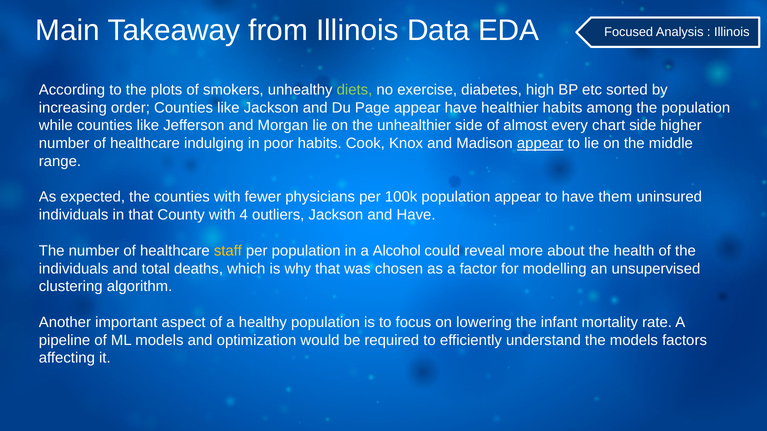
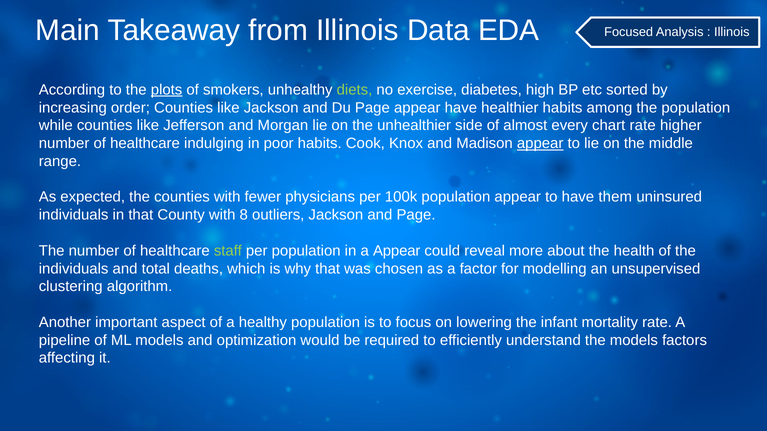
plots underline: none -> present (167, 90)
chart side: side -> rate (643, 126)
4: 4 -> 8 (244, 215)
and Have: Have -> Page (416, 215)
staff colour: yellow -> light green (228, 251)
a Alcohol: Alcohol -> Appear (397, 251)
